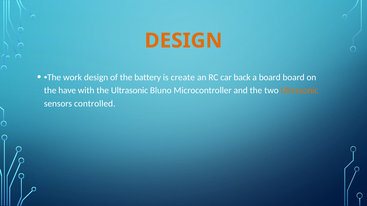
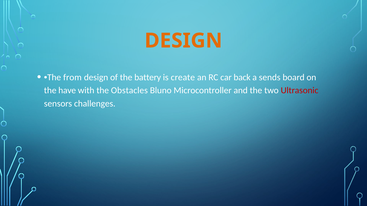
work: work -> from (72, 77)
a board: board -> sends (270, 77)
the Ultrasonic: Ultrasonic -> Obstacles (129, 91)
Ultrasonic colour: orange -> red (300, 91)
controlled: controlled -> challenges (95, 104)
